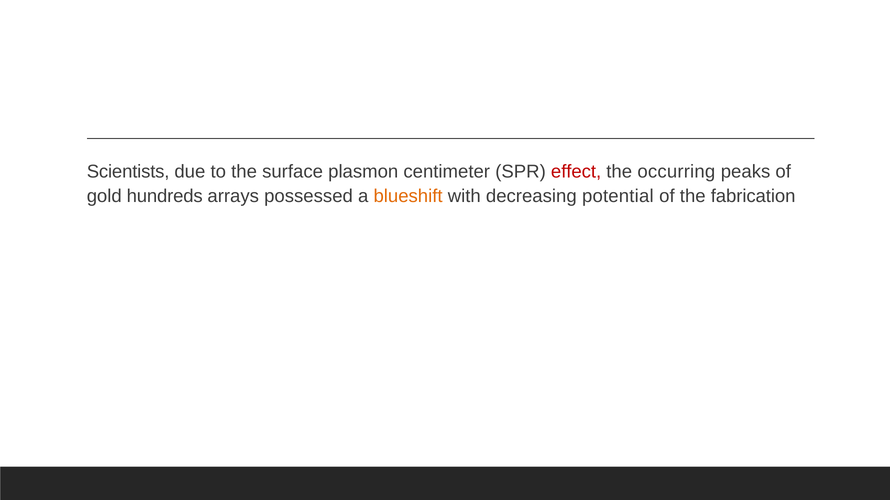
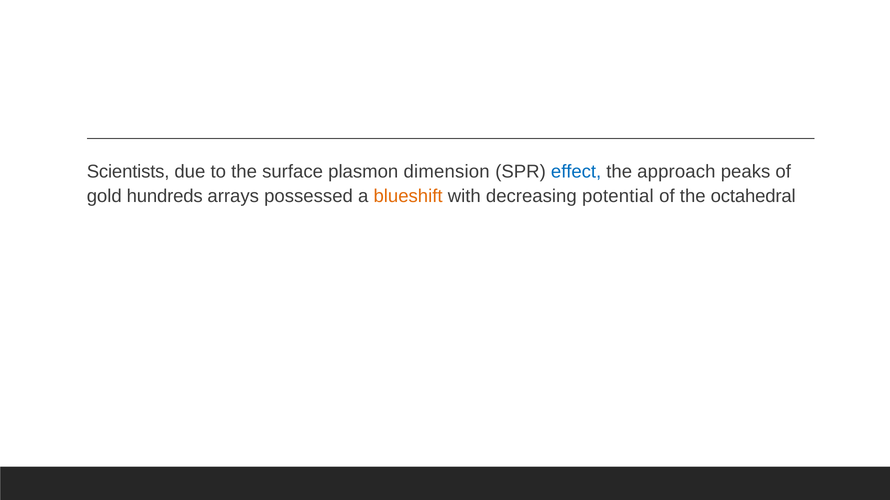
centimeter: centimeter -> dimension (447, 172)
effect colour: red -> blue (576, 172)
occurring: occurring -> approach (676, 172)
fabrication: fabrication -> octahedral (753, 196)
